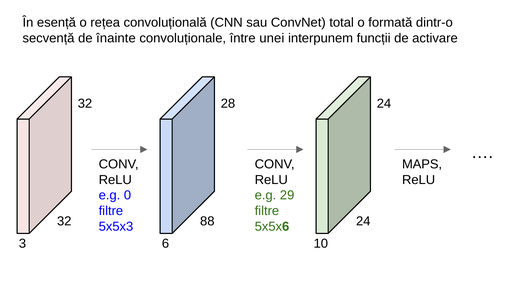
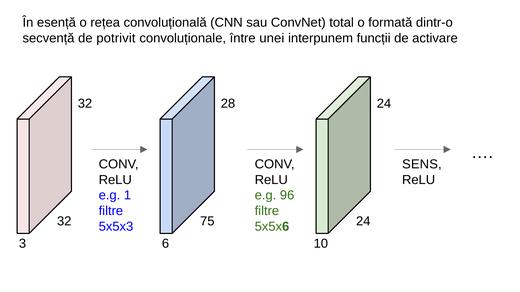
înainte: înainte -> potrivit (116, 38)
MAPS: MAPS -> SENS (422, 164)
0: 0 -> 1 (127, 196)
29: 29 -> 96 (287, 196)
88: 88 -> 75 (207, 222)
